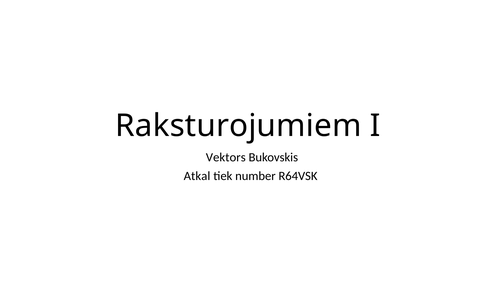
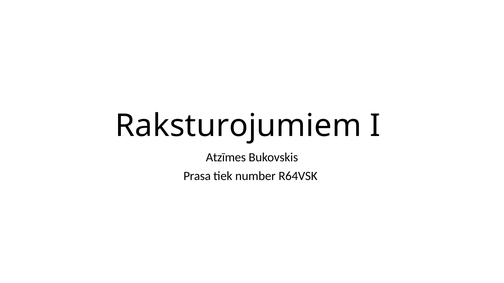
Vektors: Vektors -> Atzīmes (226, 158)
Atkal: Atkal -> Prasa (197, 176)
